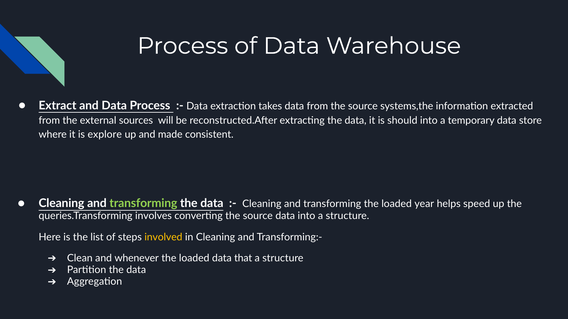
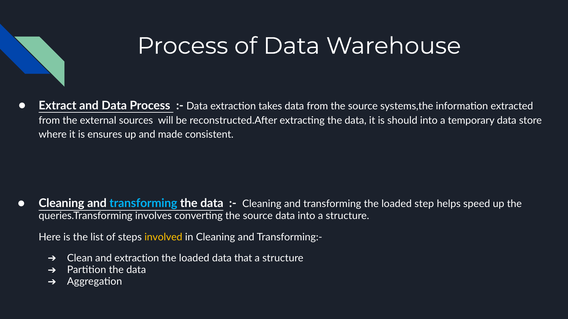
explore: explore -> ensures (105, 135)
transforming colour: light green -> light blue (143, 204)
year: year -> step (424, 204)
and whenever: whenever -> extraction (137, 259)
